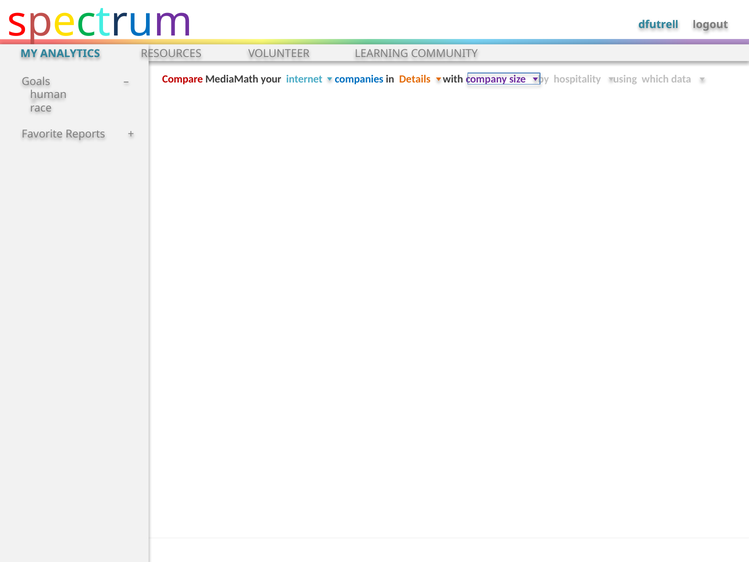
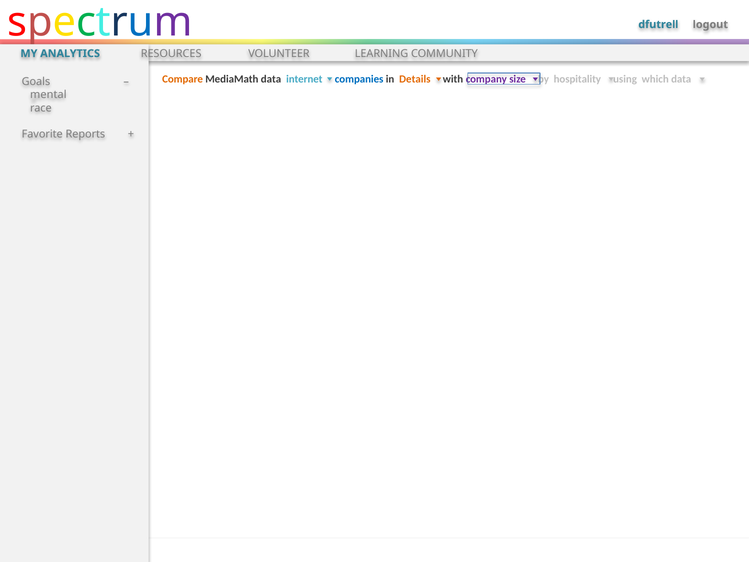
Compare colour: red -> orange (183, 79)
MediaMath your: your -> data (271, 79)
human: human -> mental (48, 95)
